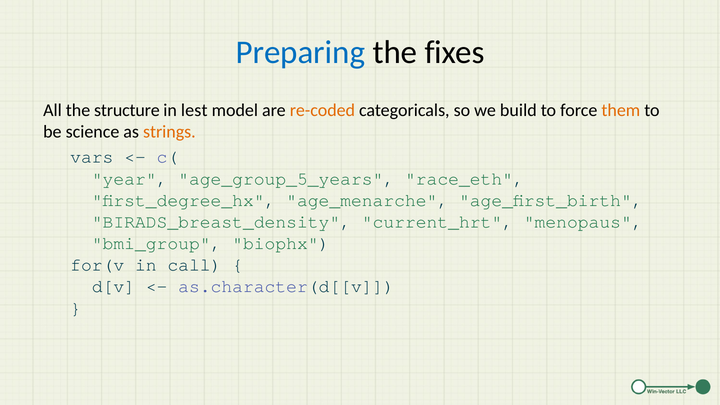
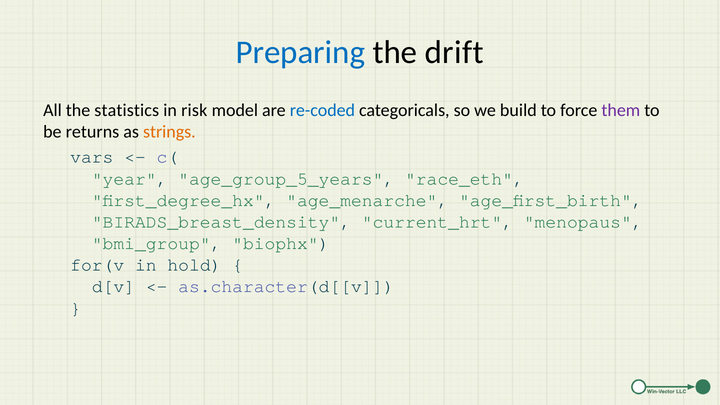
fixes: fixes -> drift (454, 52)
structure: structure -> statistics (127, 110)
lest: lest -> risk (194, 110)
re-coded colour: orange -> blue (322, 110)
them colour: orange -> purple (621, 110)
science: science -> returns (92, 132)
call: call -> hold (194, 265)
